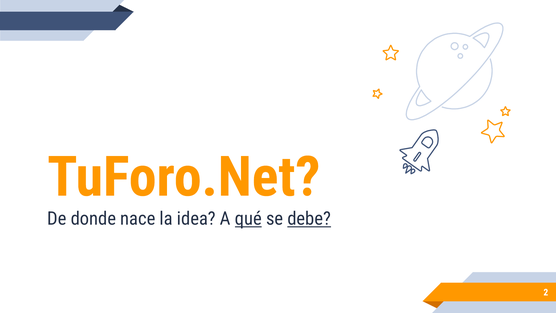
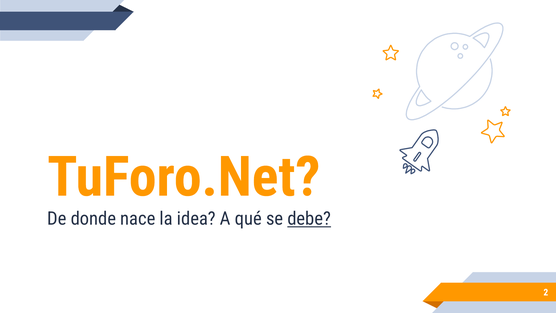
qué underline: present -> none (248, 219)
